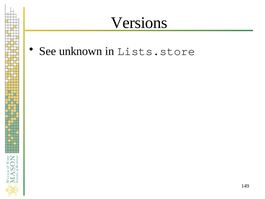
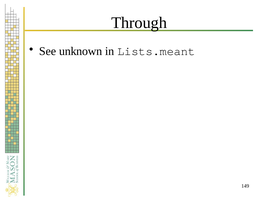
Versions: Versions -> Through (139, 23)
Lists.store: Lists.store -> Lists.meant (156, 51)
